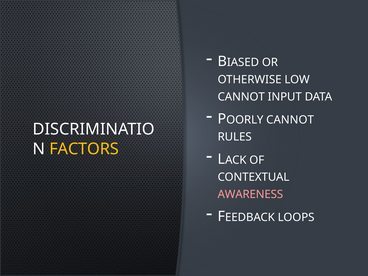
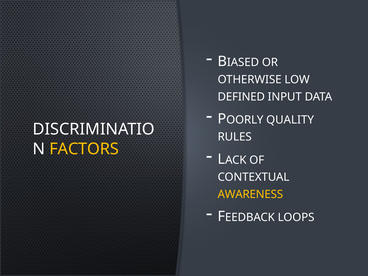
CANNOT: CANNOT -> DEFINED (241, 97)
CANNOT: CANNOT -> QUALITY (290, 120)
AWARENESS colour: pink -> yellow (250, 194)
